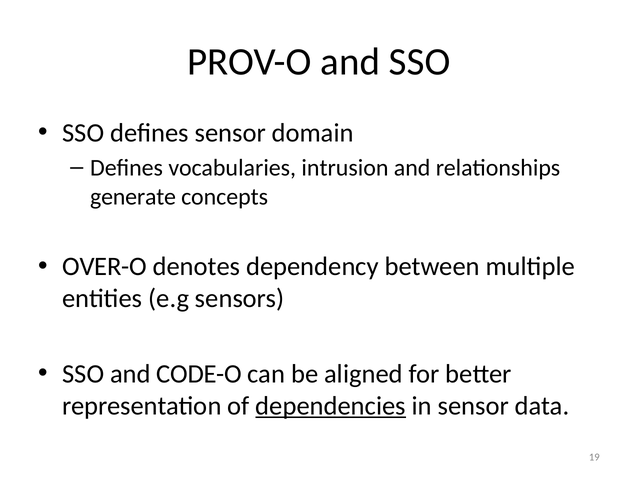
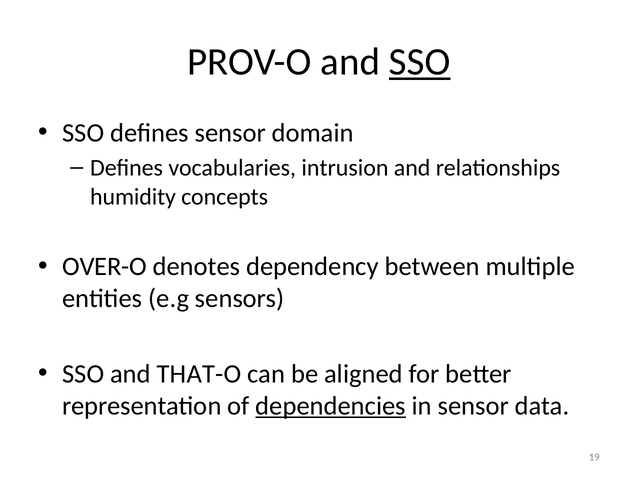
SSO underline: none -> present (420, 62)
generate: generate -> humidity (133, 196)
CODE-O: CODE-O -> THAT-O (199, 373)
